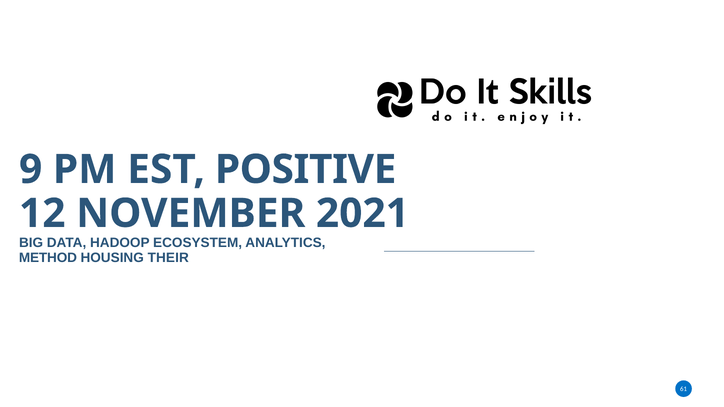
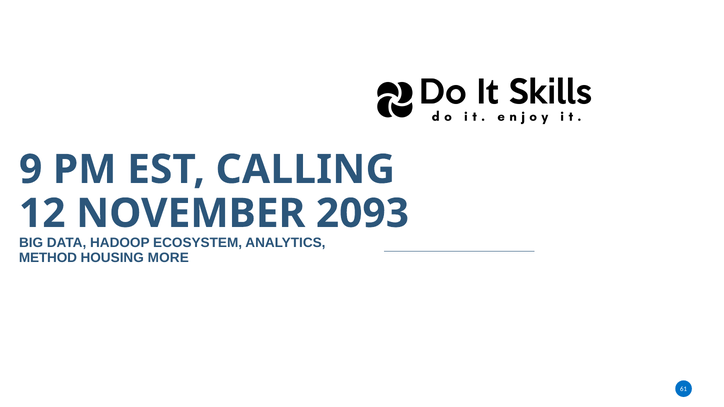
POSITIVE: POSITIVE -> CALLING (305, 170)
2021: 2021 -> 2093 (362, 214)
THEIR: THEIR -> MORE (168, 258)
